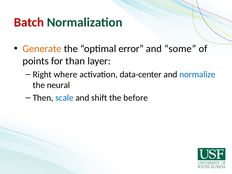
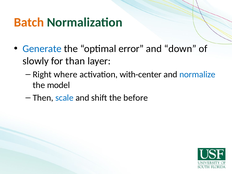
Batch colour: red -> orange (29, 22)
Generate colour: orange -> blue (42, 49)
some: some -> down (180, 49)
points: points -> slowly (36, 61)
data-center: data-center -> with-center (141, 74)
neural: neural -> model (58, 85)
